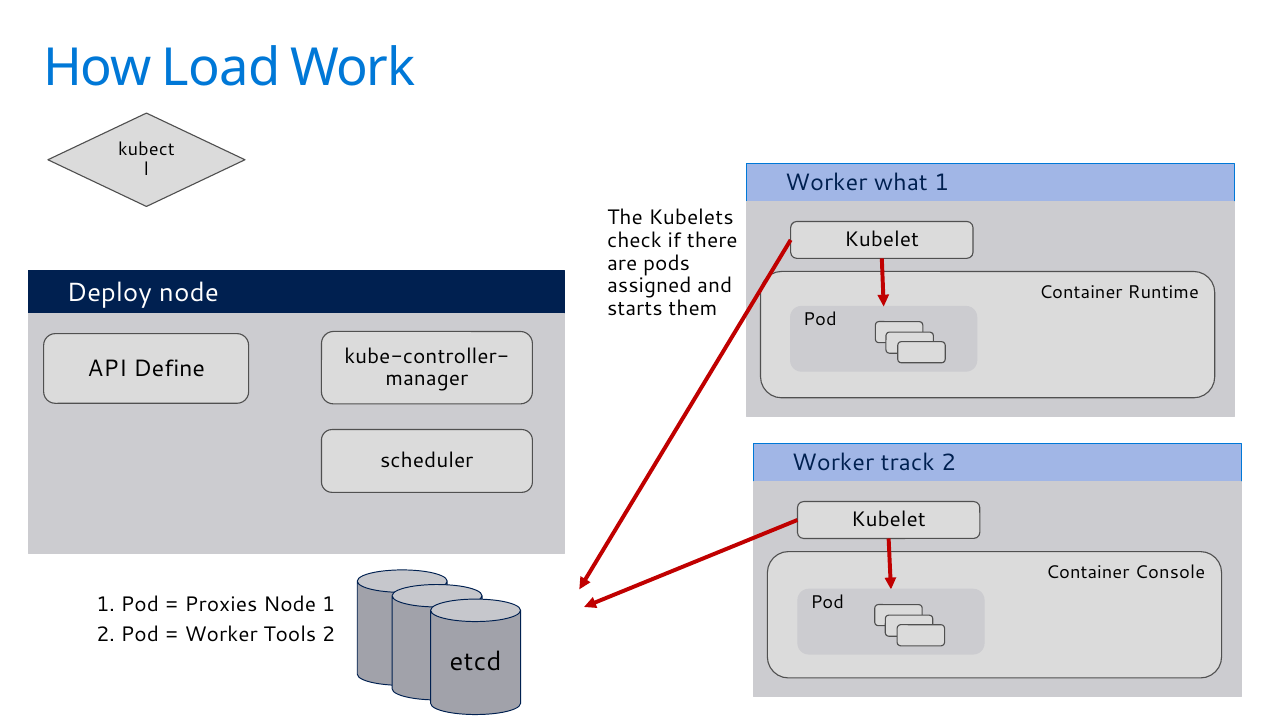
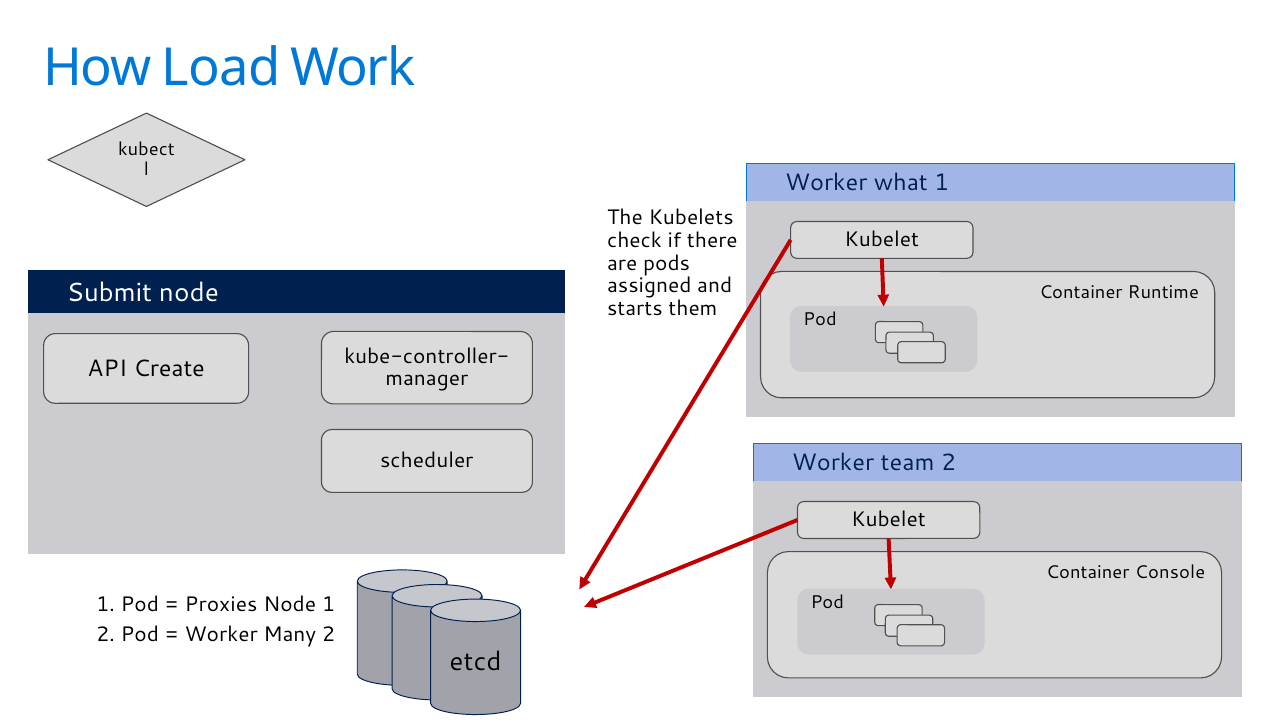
Deploy: Deploy -> Submit (109, 292)
Define: Define -> Create (169, 368)
track: track -> team (908, 463)
Tools: Tools -> Many (290, 635)
